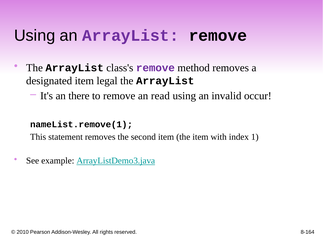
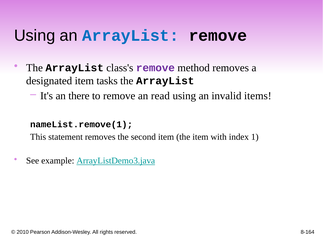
ArrayList colour: purple -> blue (131, 36)
legal: legal -> tasks (107, 81)
occur: occur -> items (258, 96)
